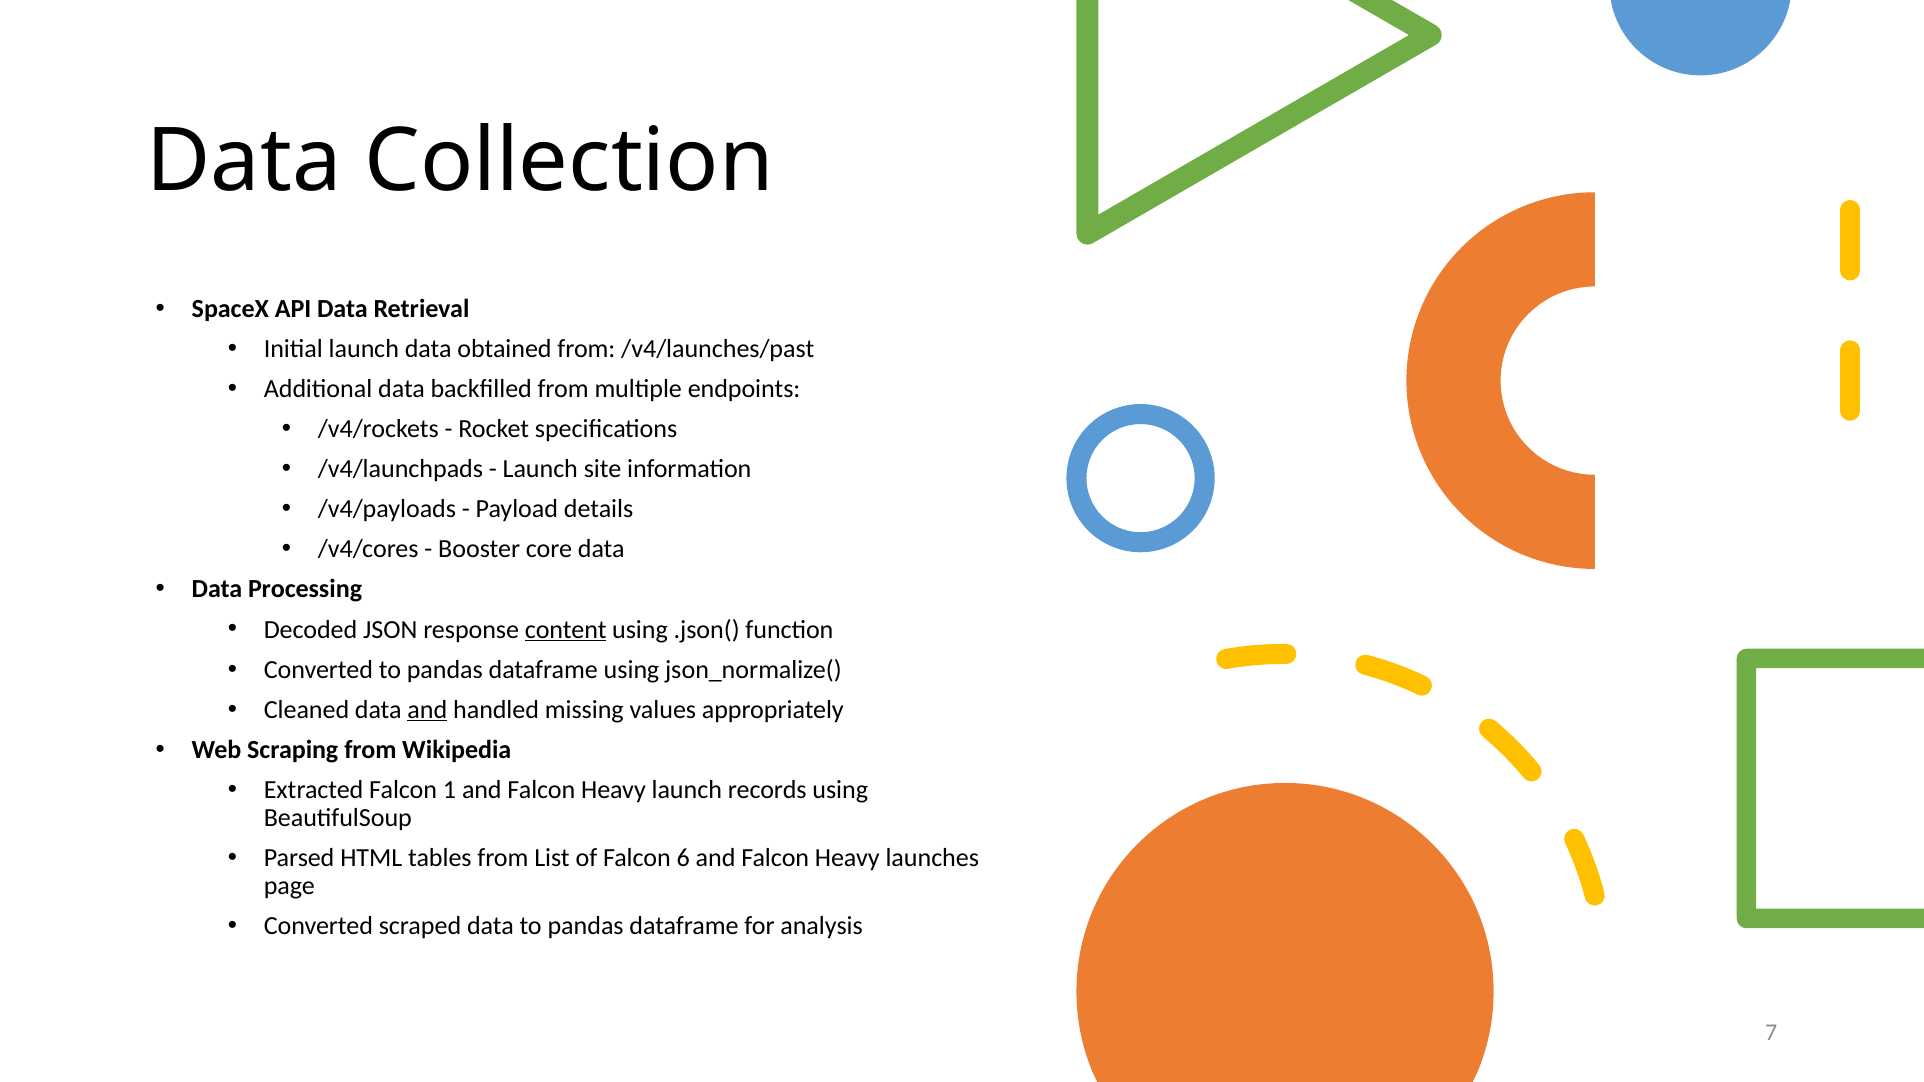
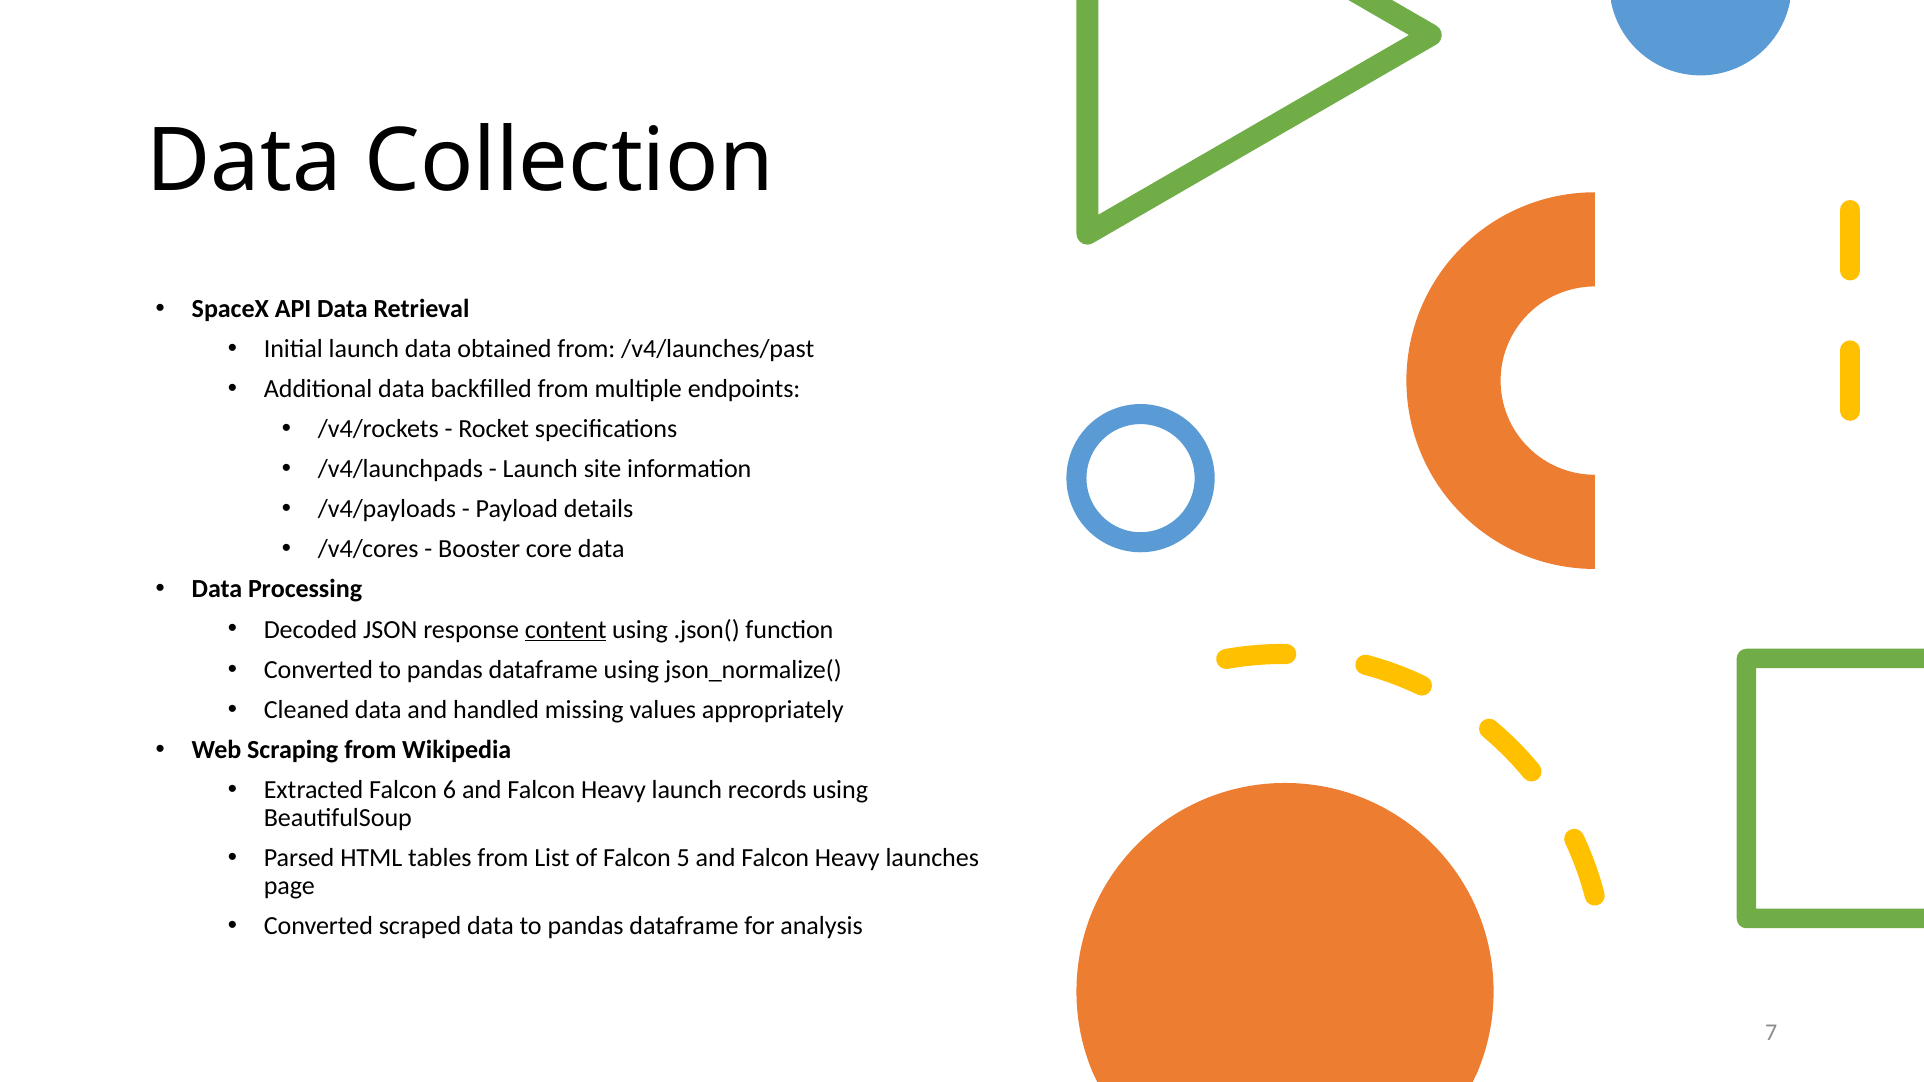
and underline: present -> none (427, 710)
1: 1 -> 6 (449, 790)
6: 6 -> 5 (683, 858)
